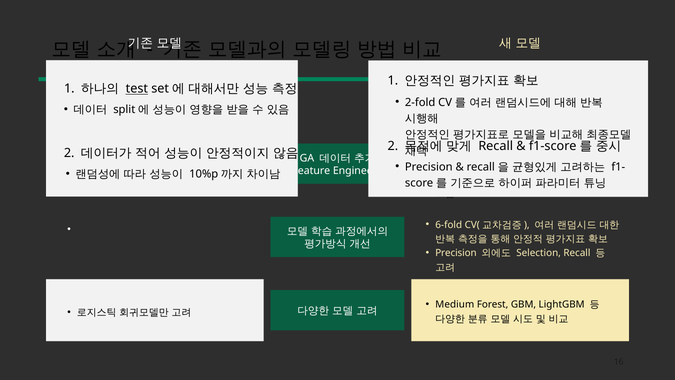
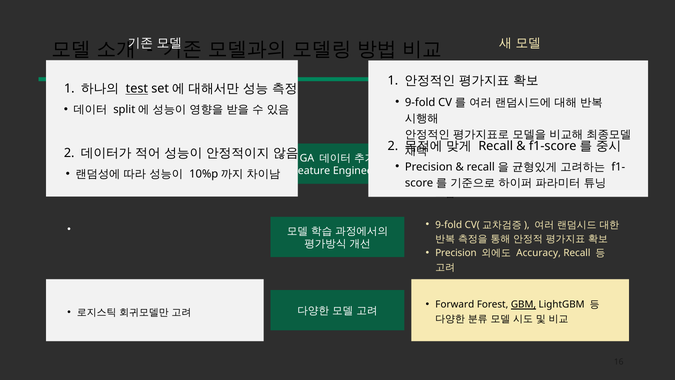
2-fold: 2-fold -> 9-fold (420, 102)
6-fold: 6-fold -> 9-fold (449, 225)
Selection: Selection -> Accuracy (539, 253)
Medium: Medium -> Forward (455, 304)
GBM underline: none -> present (523, 304)
